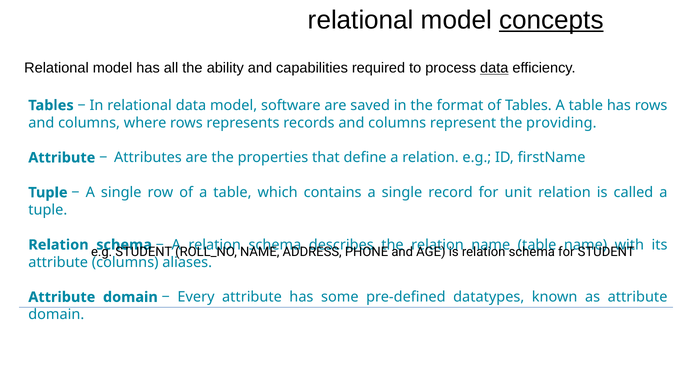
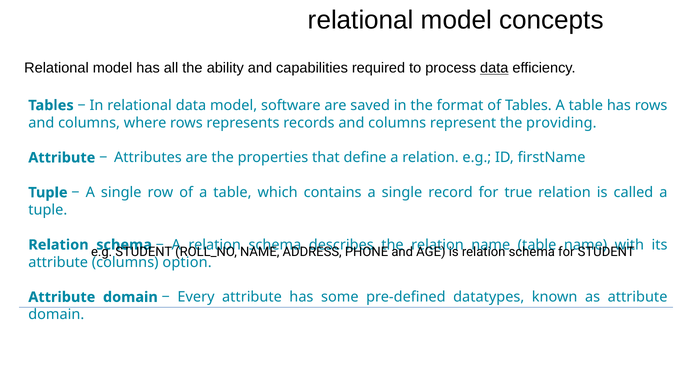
concepts underline: present -> none (551, 20)
unit: unit -> true (518, 192)
aliases: aliases -> option (187, 262)
